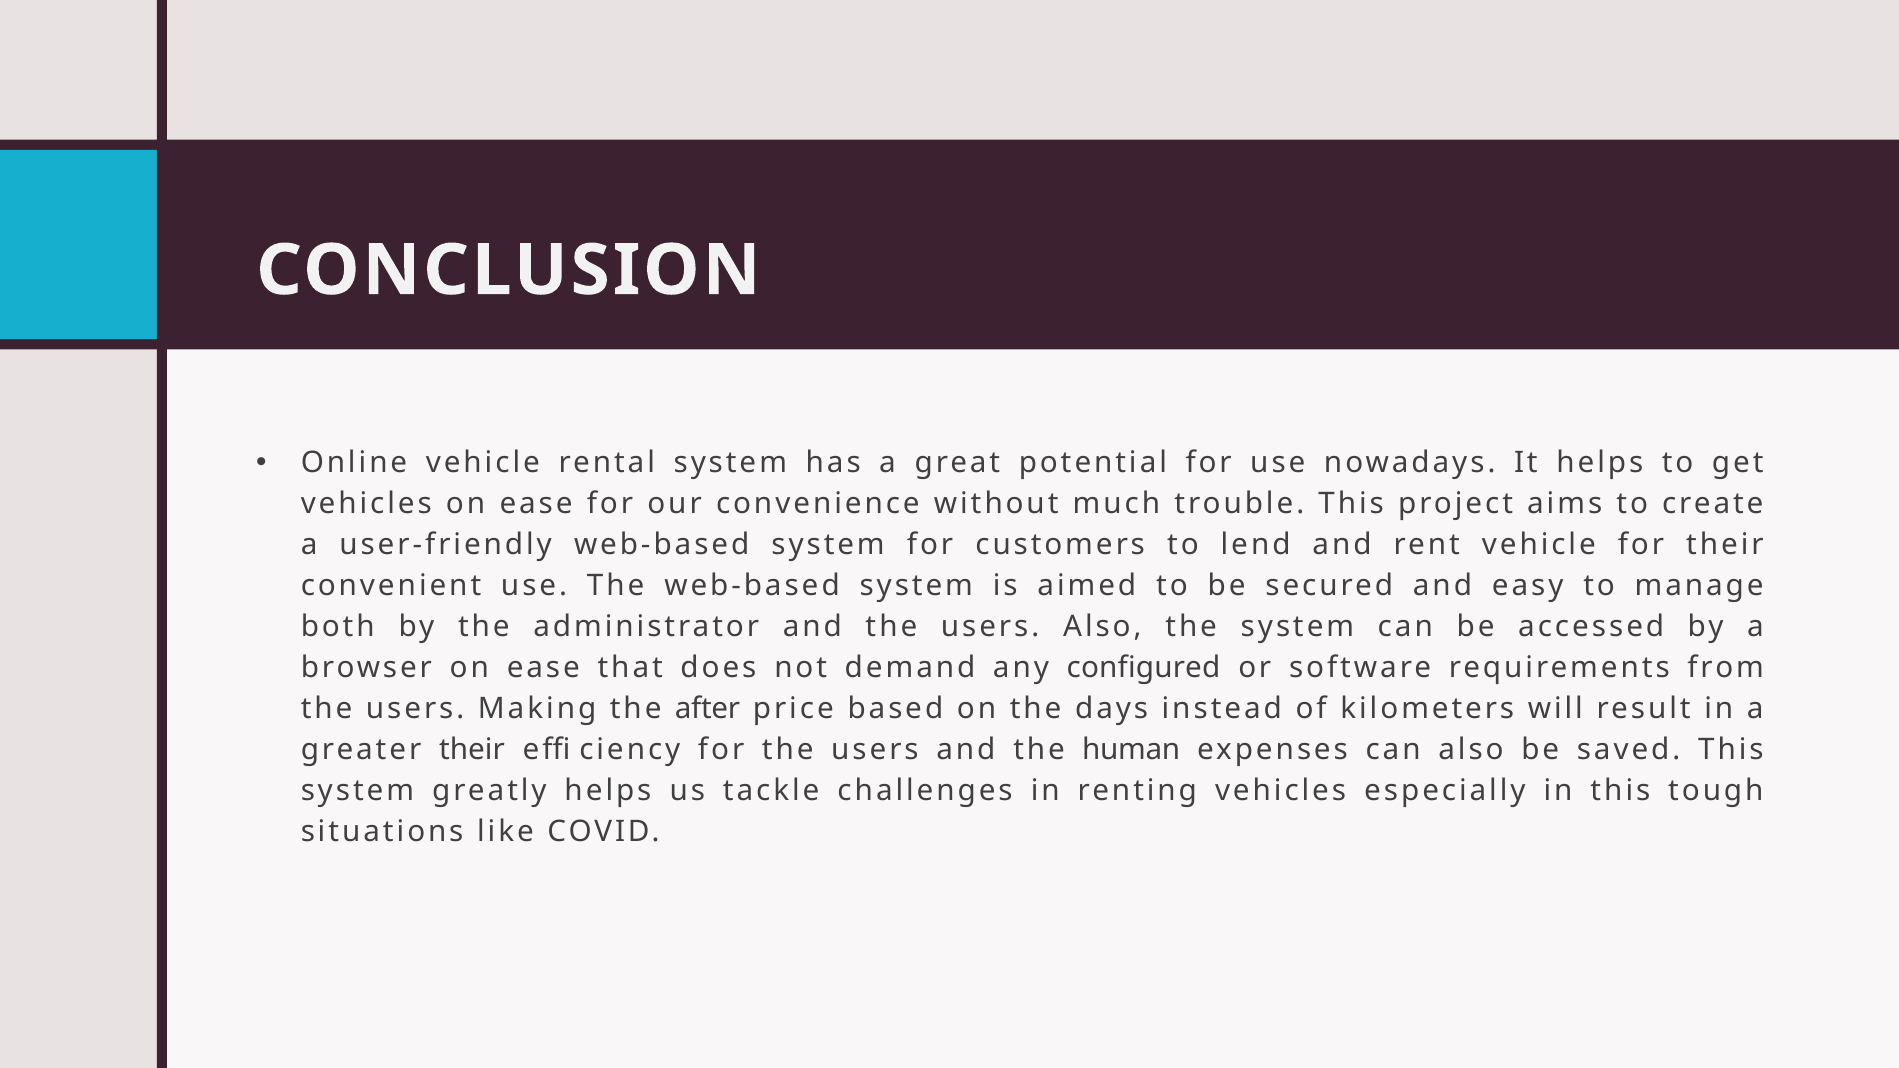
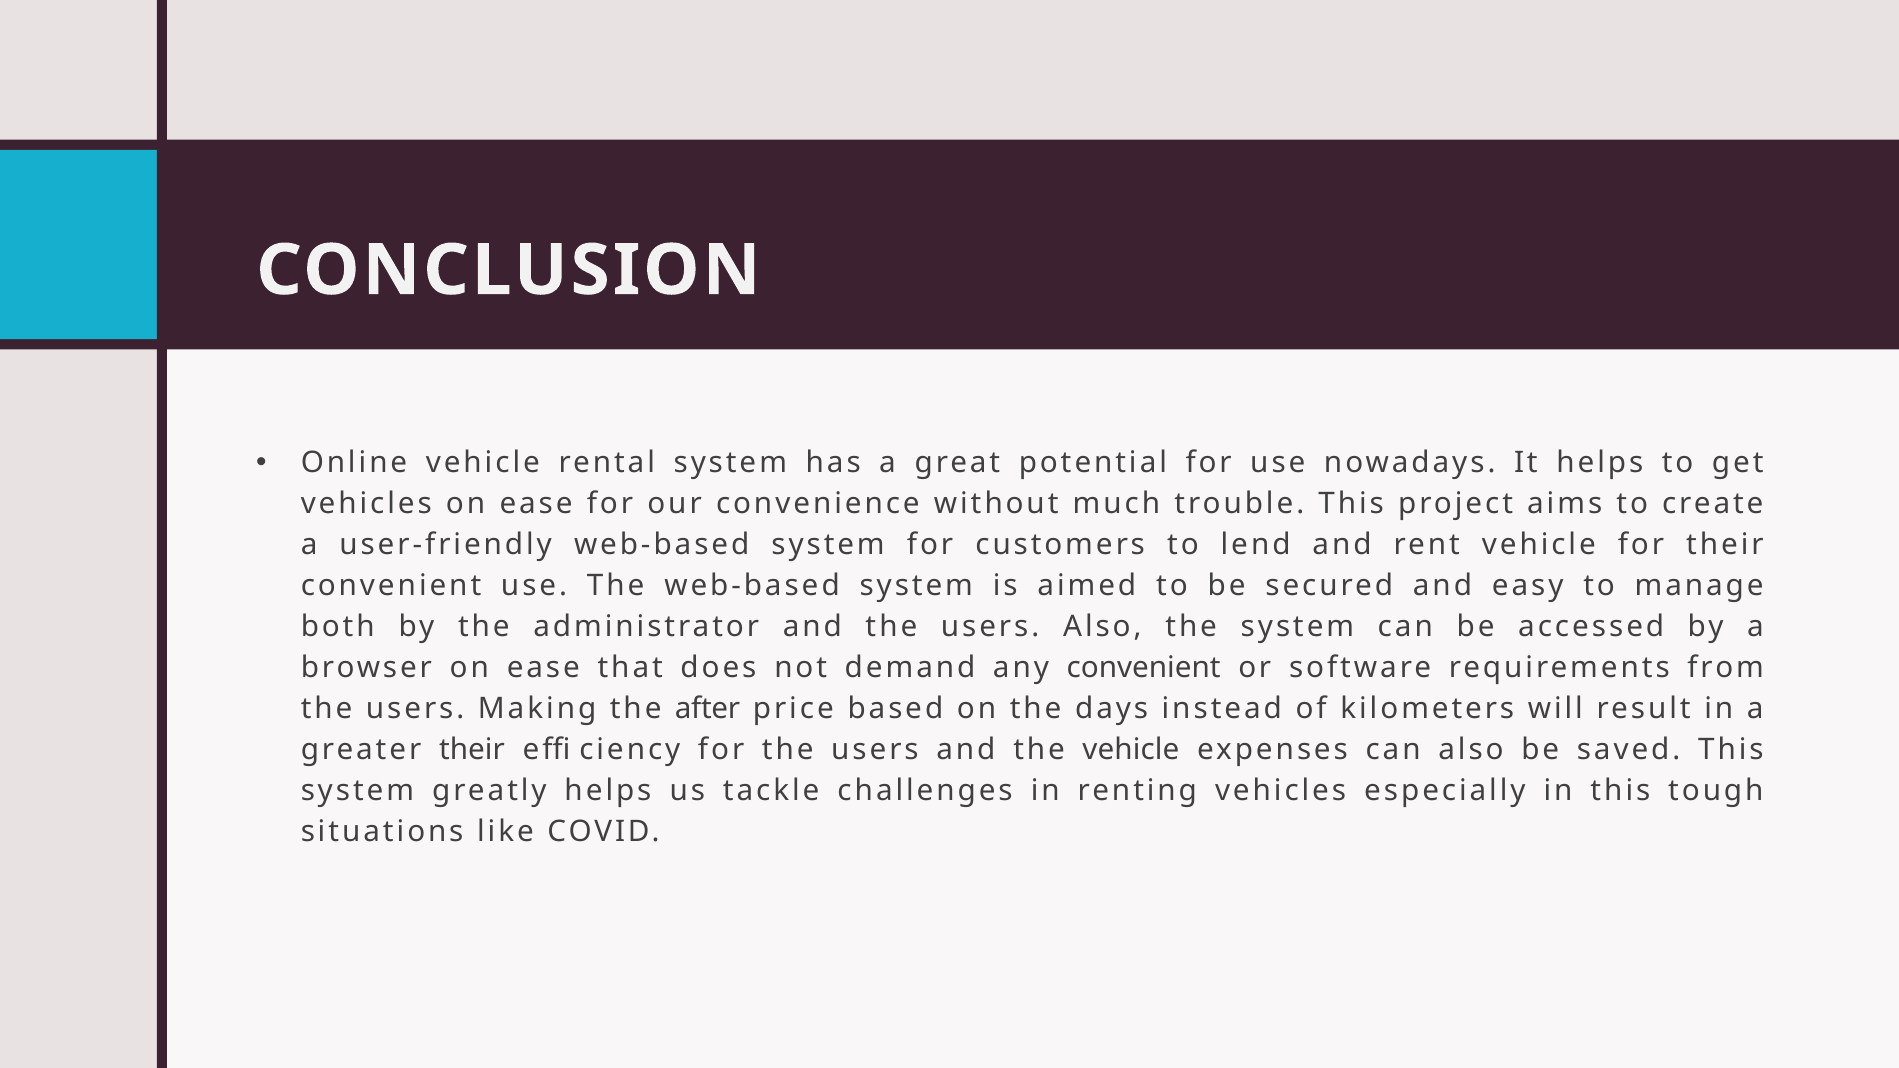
any configured: configured -> convenient (1144, 668)
the human: human -> vehicle (1131, 750)
